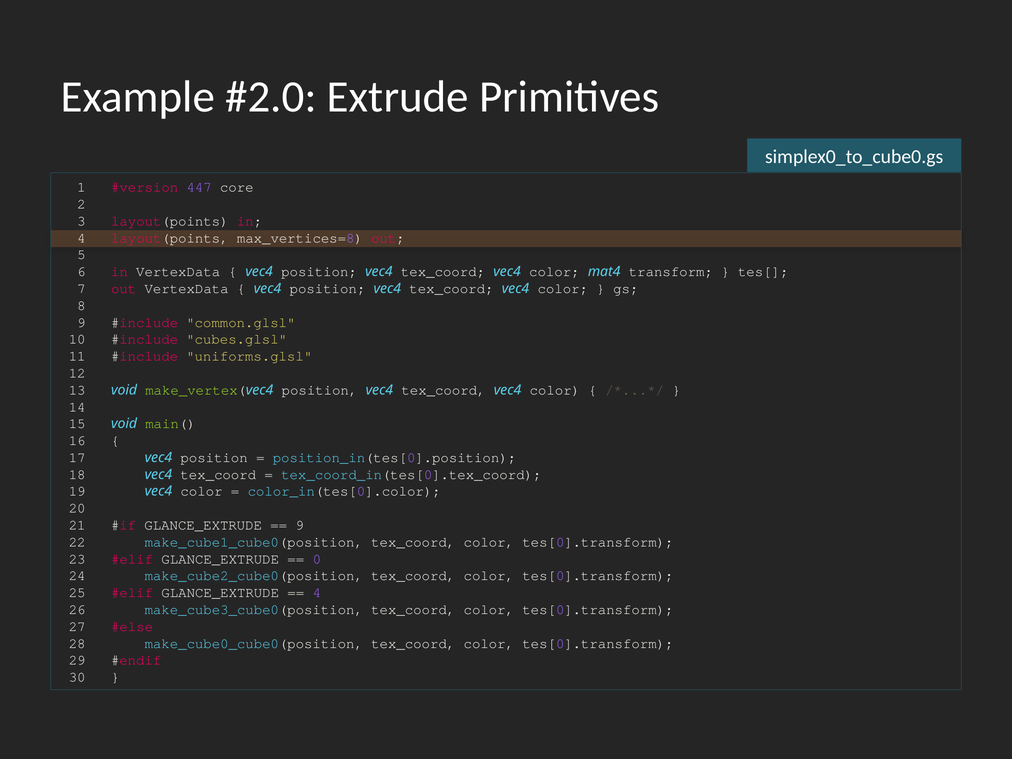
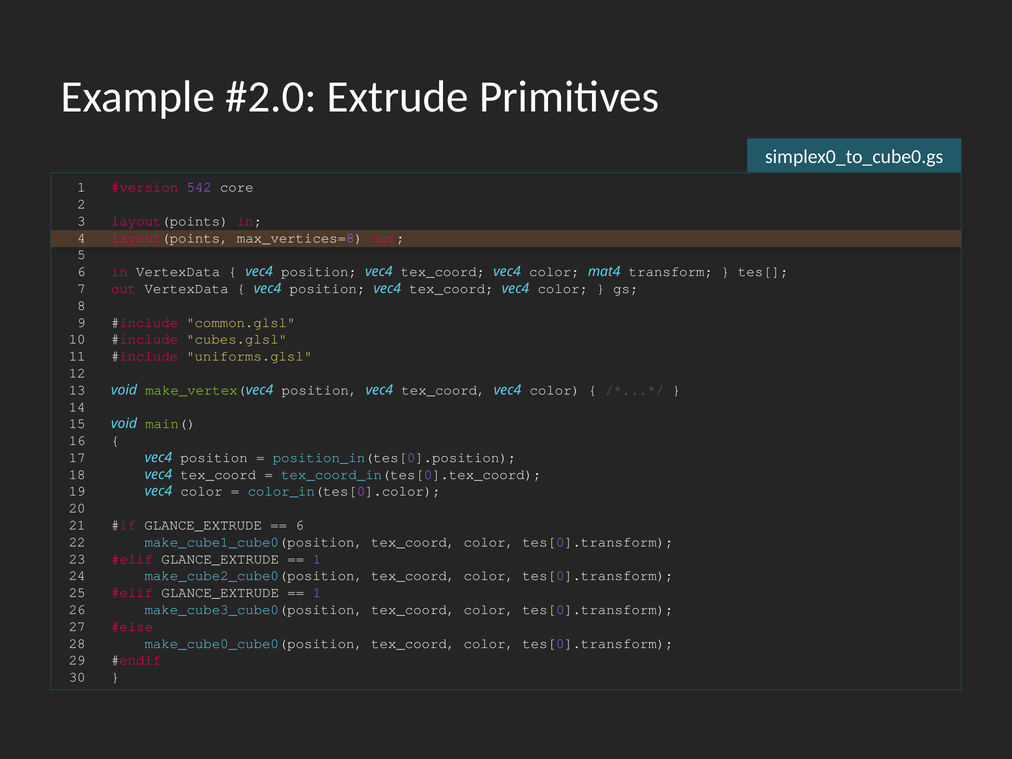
447: 447 -> 542 (199, 187)
9: 9 -> 6 (300, 525)
0: 0 -> 1 (317, 559)
4: 4 -> 1 (317, 593)
